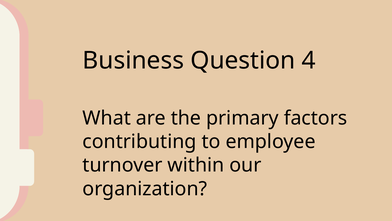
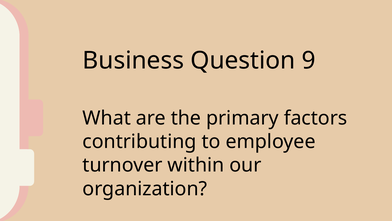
4: 4 -> 9 (309, 60)
